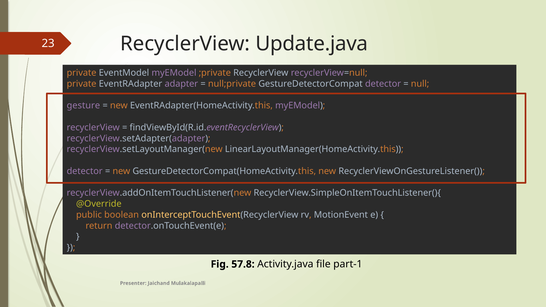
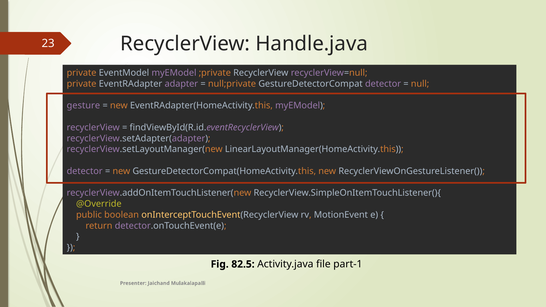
Update.java: Update.java -> Handle.java (312, 44)
57.8: 57.8 -> 82.5 (243, 264)
